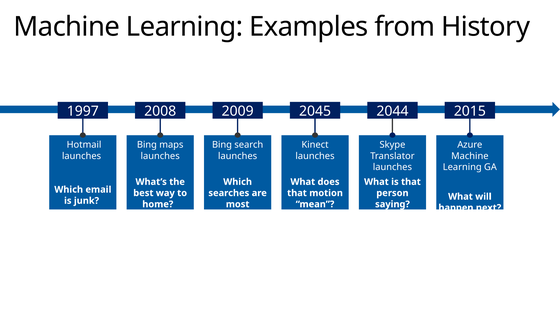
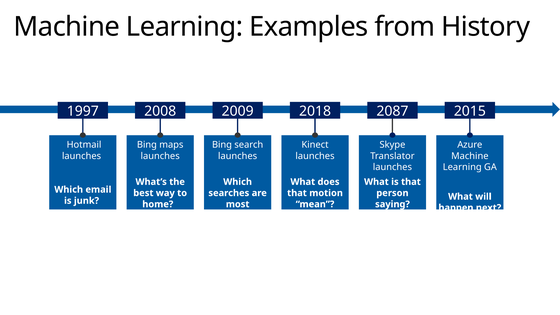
2045: 2045 -> 2018 (315, 111)
2044: 2044 -> 2087 (392, 111)
